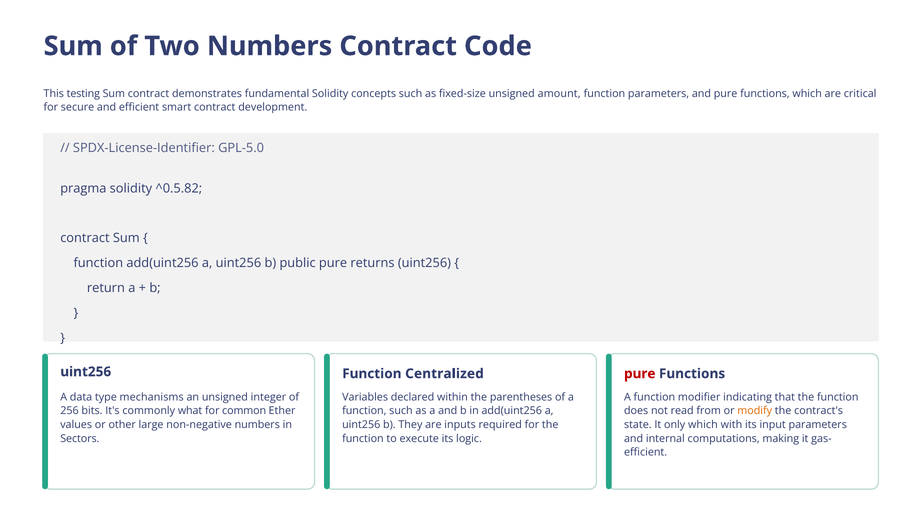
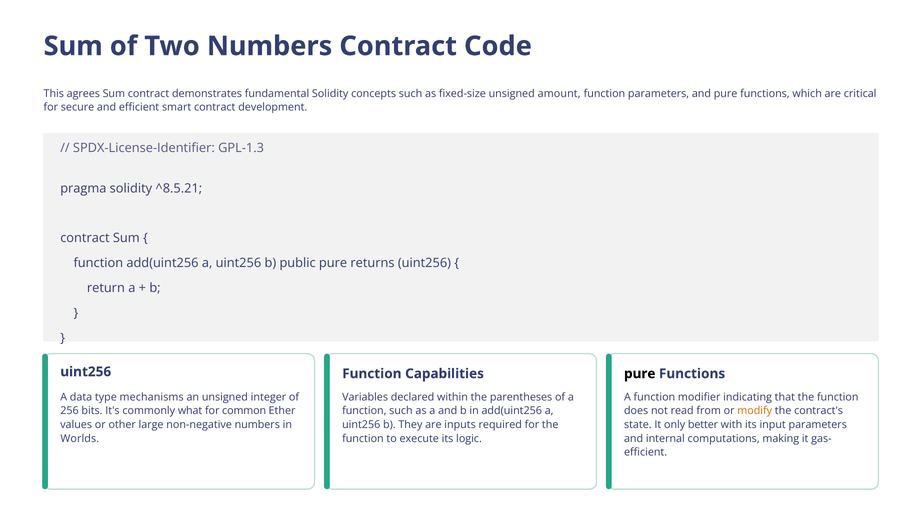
testing: testing -> agrees (83, 93)
GPL-5.0: GPL-5.0 -> GPL-1.3 (241, 148)
^0.5.82: ^0.5.82 -> ^8.5.21 (179, 188)
Centralized: Centralized -> Capabilities (445, 373)
pure colour: red -> black (640, 373)
only which: which -> better (703, 424)
Sectors: Sectors -> Worlds (80, 438)
